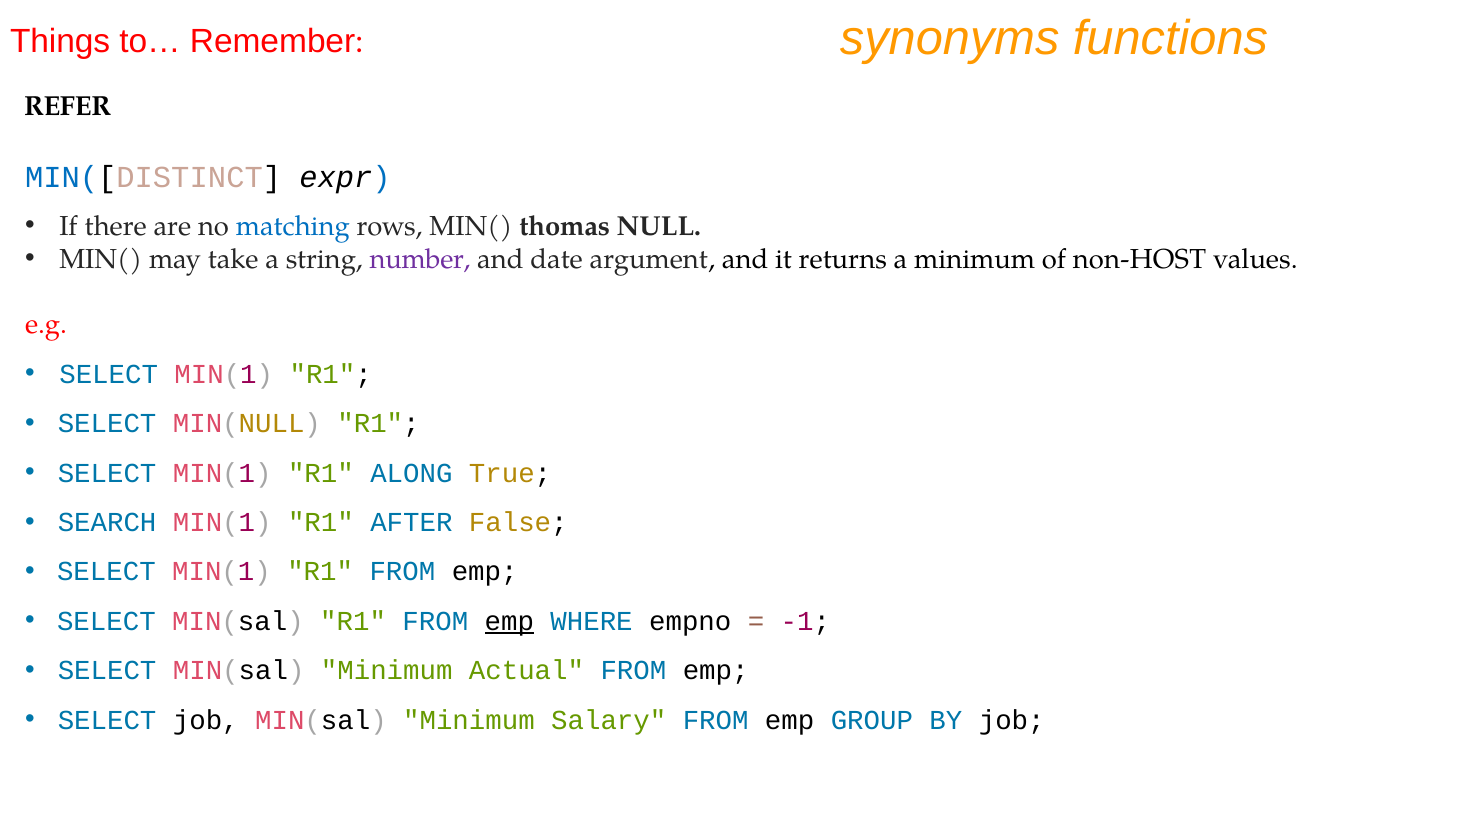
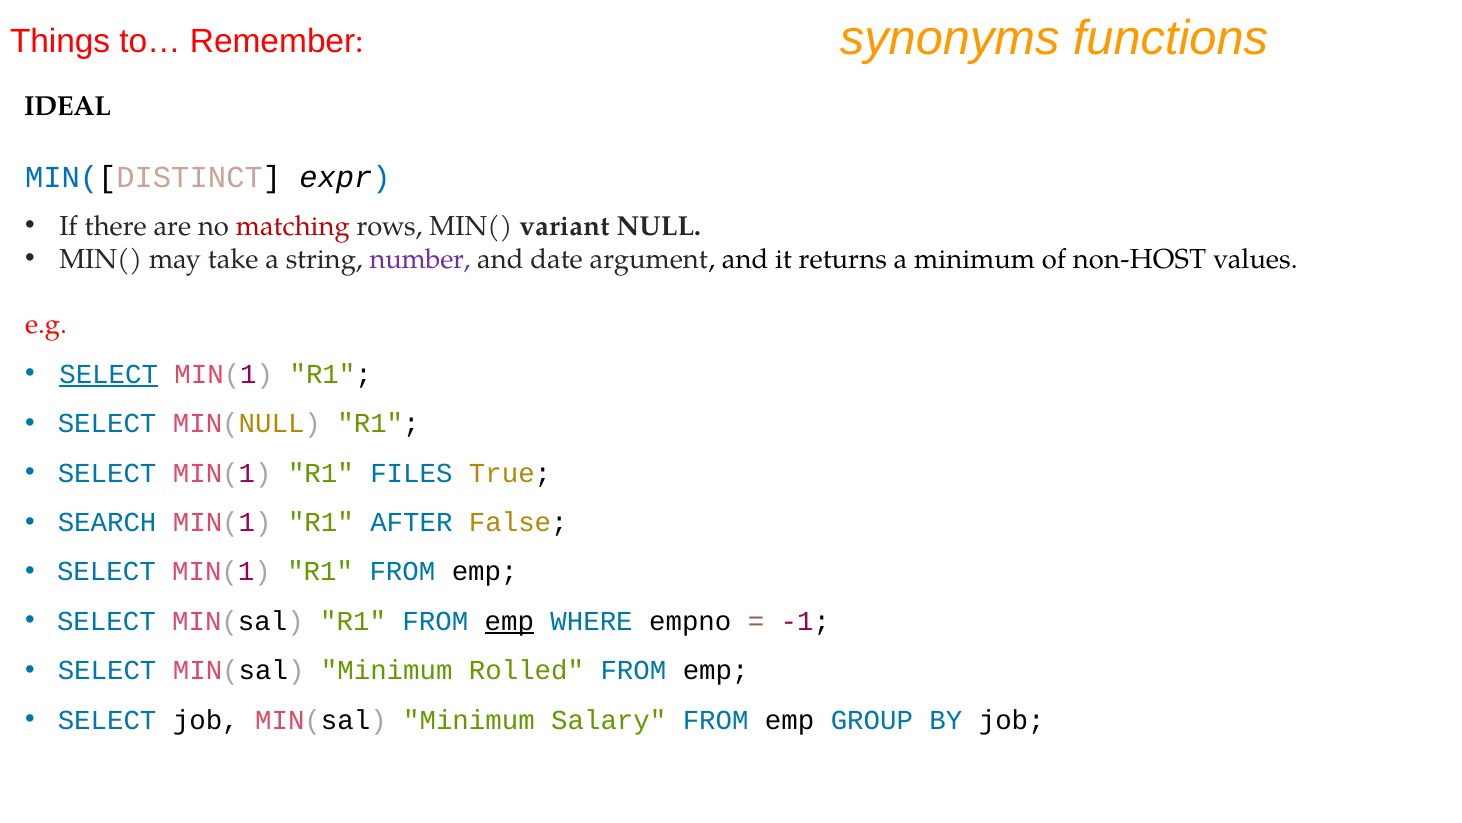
REFER: REFER -> IDEAL (68, 107)
matching colour: blue -> red (293, 226)
thomas: thomas -> variant (565, 226)
SELECT underline: none -> present (109, 374)
ALONG: ALONG -> FILES (411, 473)
Actual: Actual -> Rolled (527, 670)
